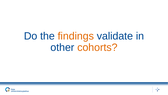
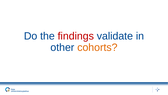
findings colour: orange -> red (76, 36)
